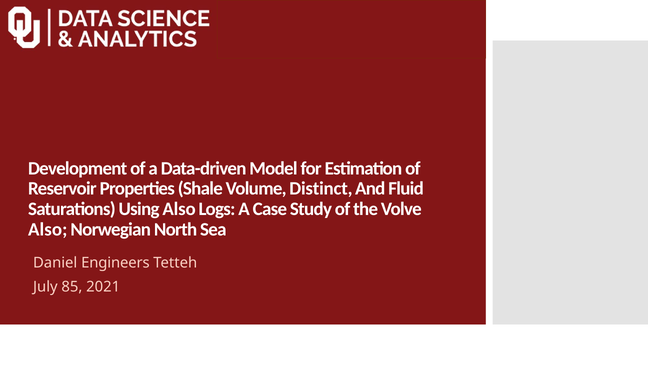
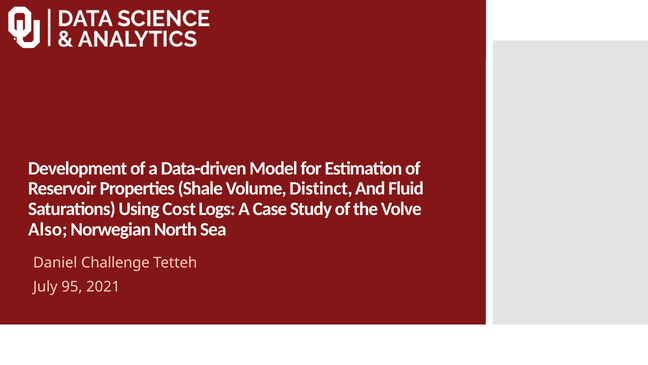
Using Also: Also -> Cost (179, 209)
Engineers: Engineers -> Challenge (115, 263)
85: 85 -> 95 (72, 287)
